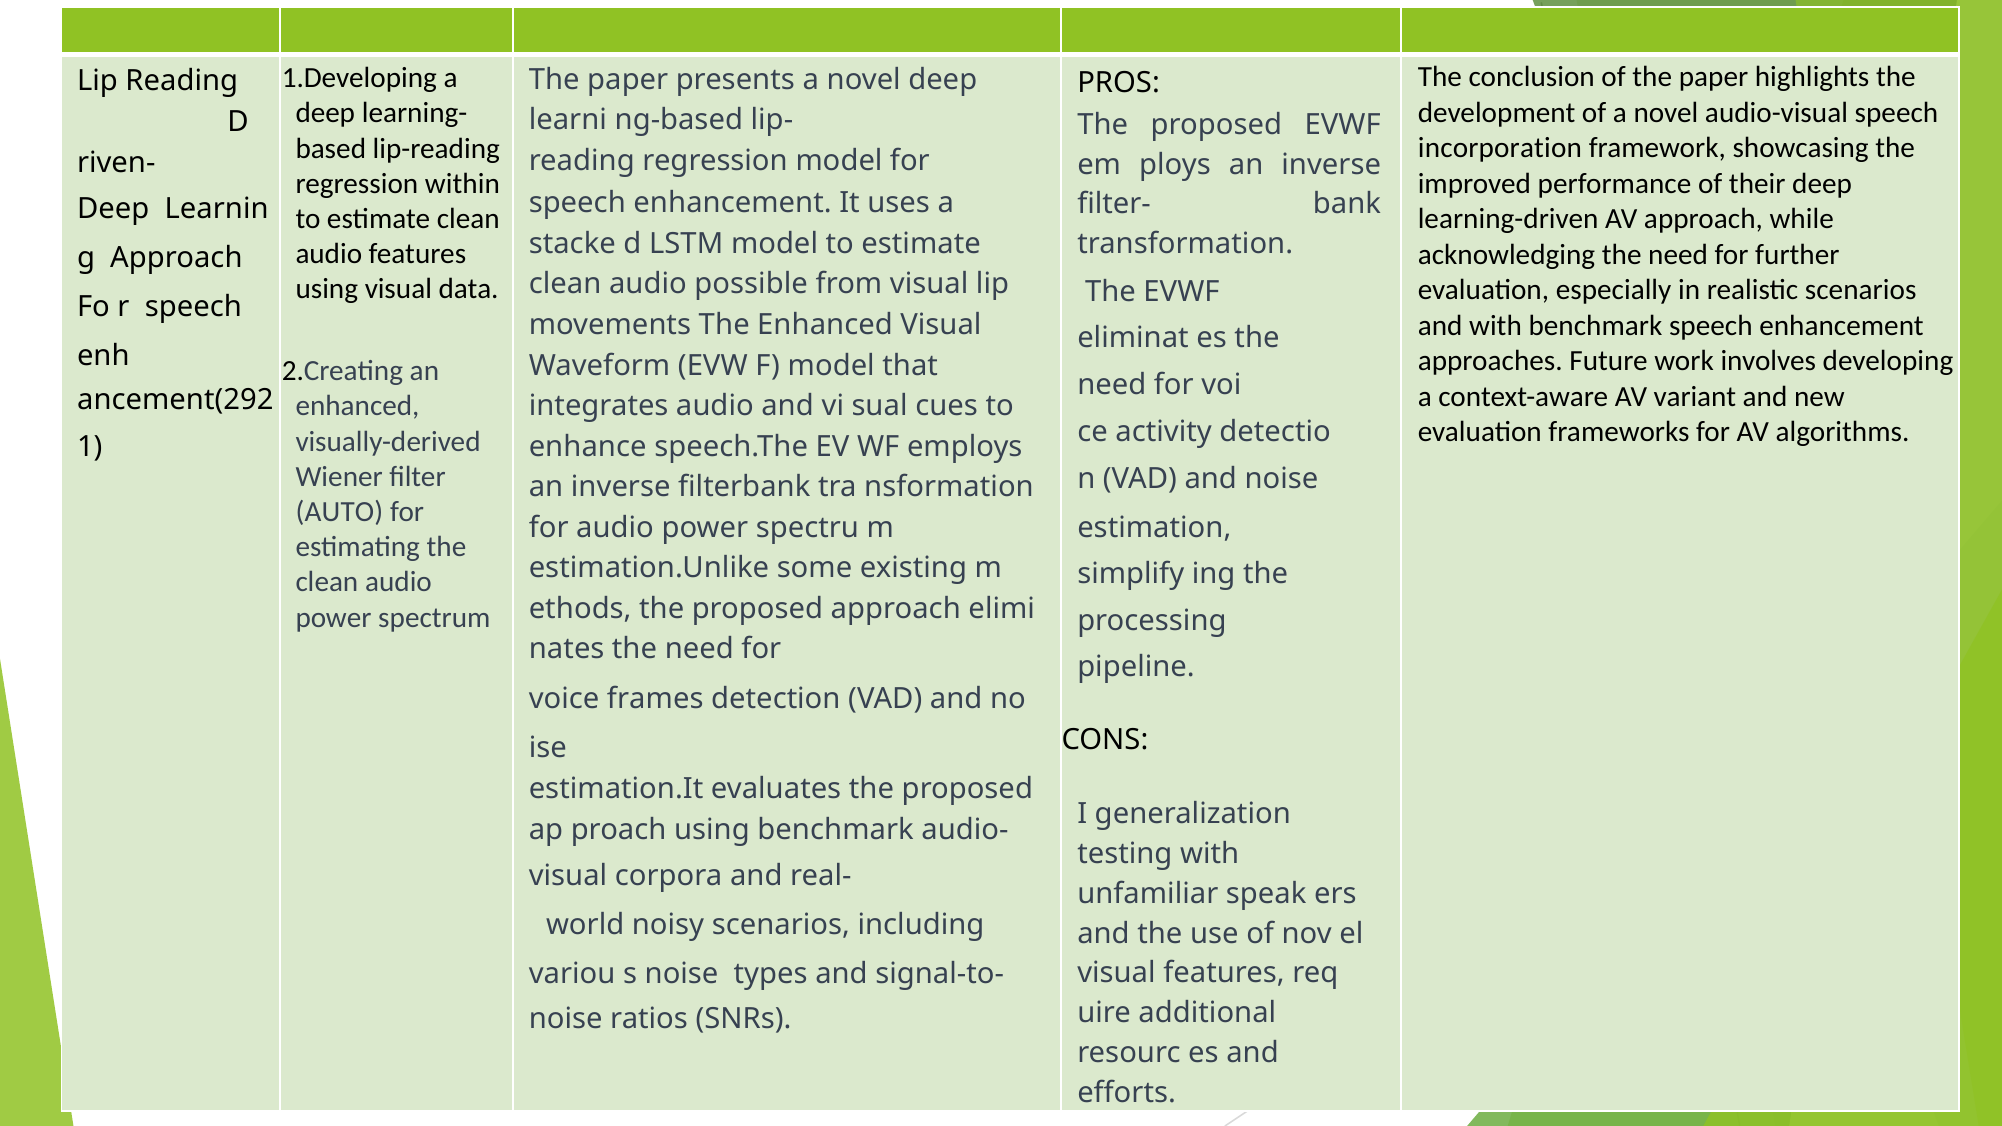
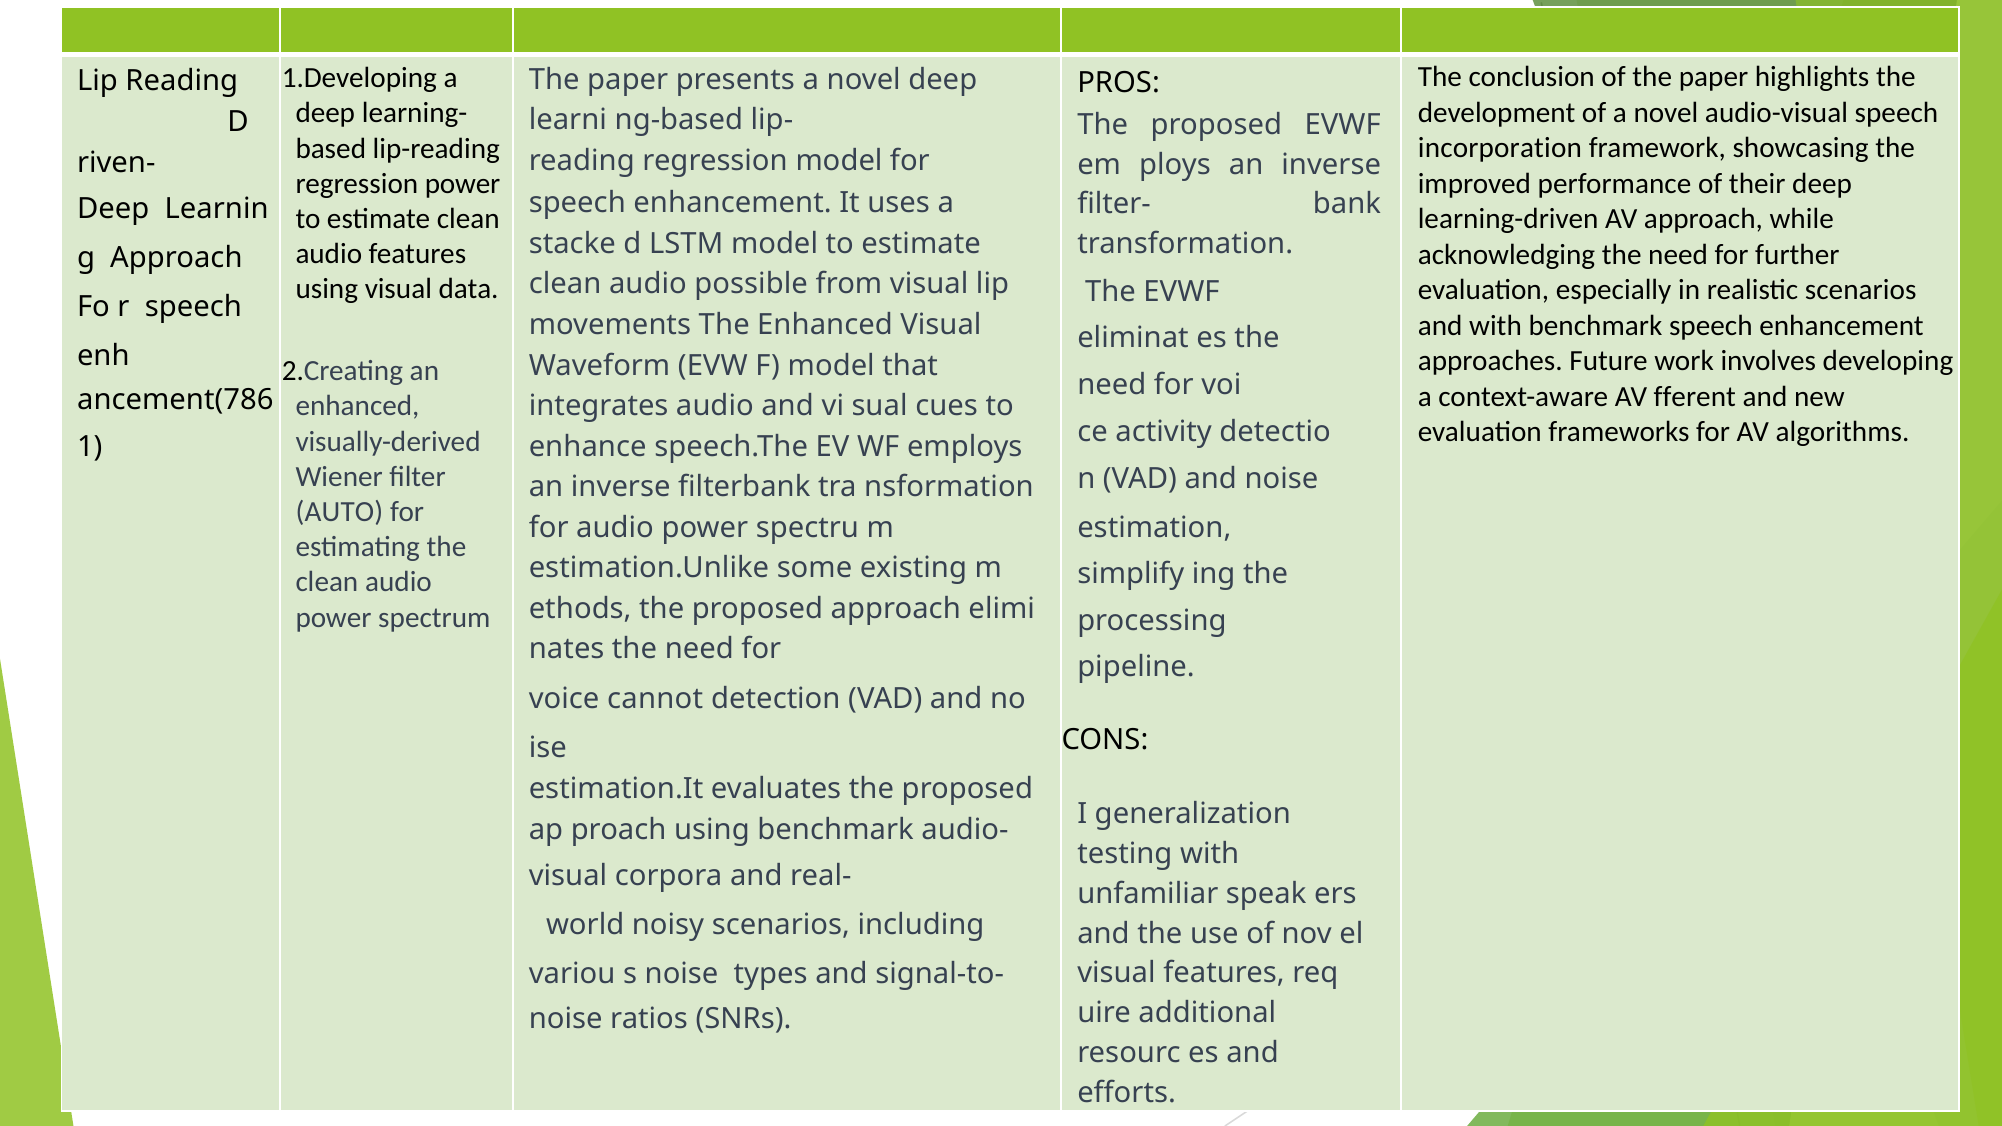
regression within: within -> power (463, 184)
variant: variant -> fferent (1695, 397)
ancement(292: ancement(292 -> ancement(786 (175, 400)
frames: frames -> cannot (655, 699)
